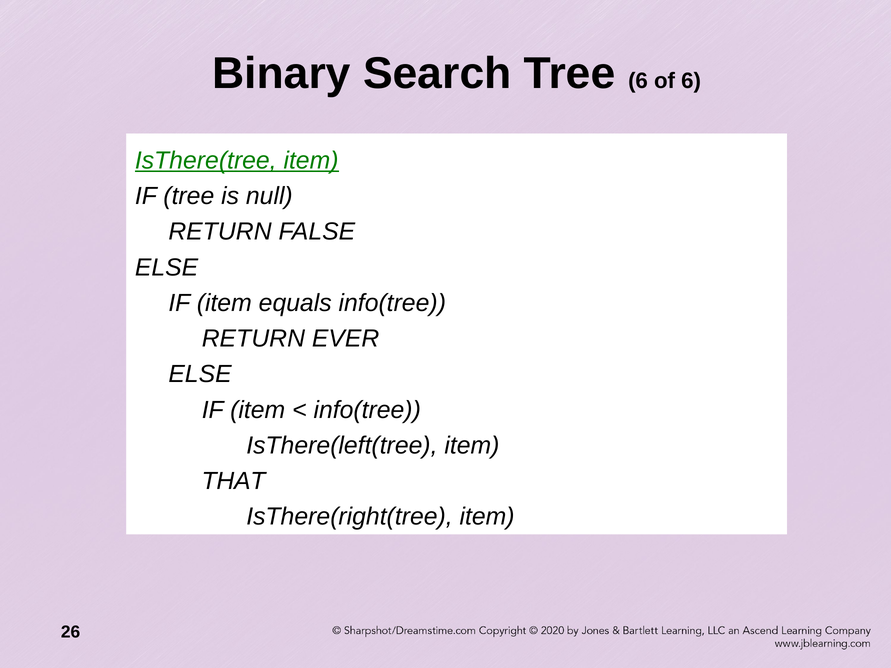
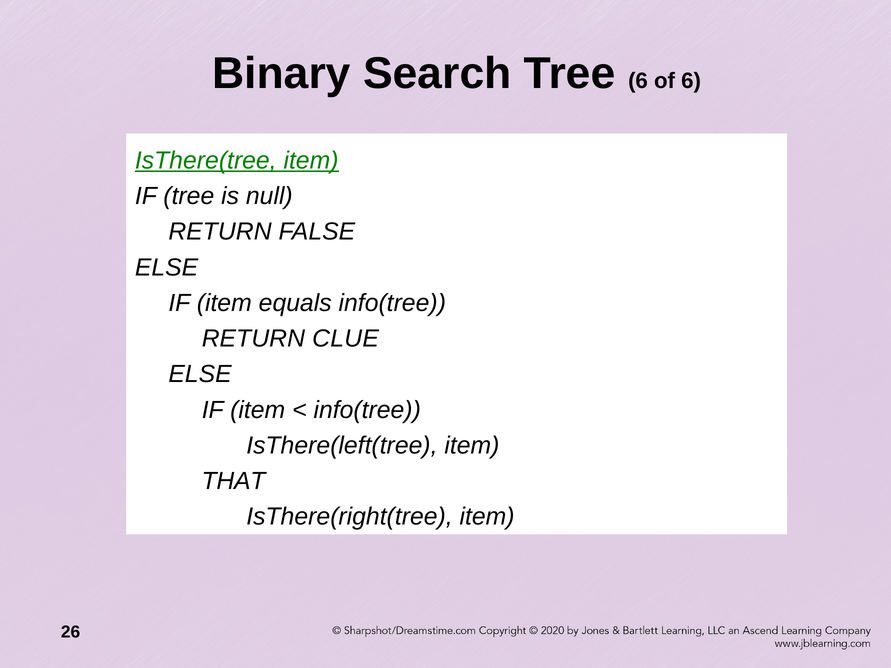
EVER: EVER -> CLUE (346, 339)
